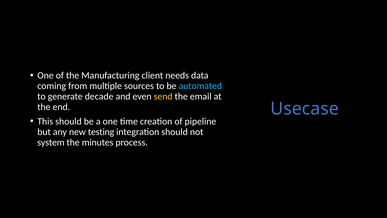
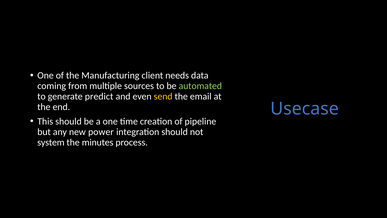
automated colour: light blue -> light green (200, 86)
decade: decade -> predict (99, 96)
testing: testing -> power (101, 132)
